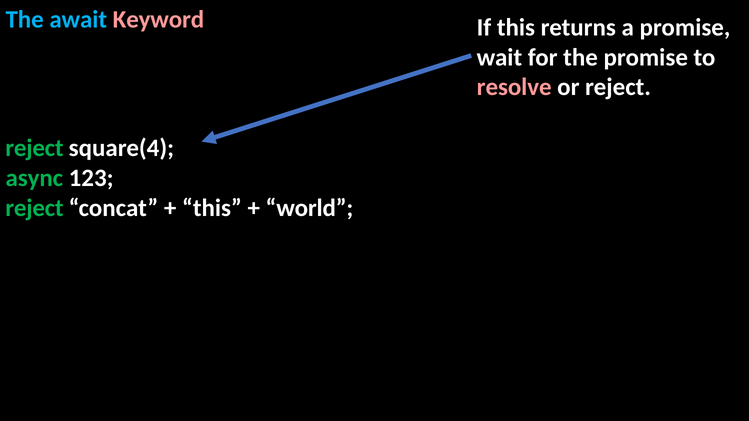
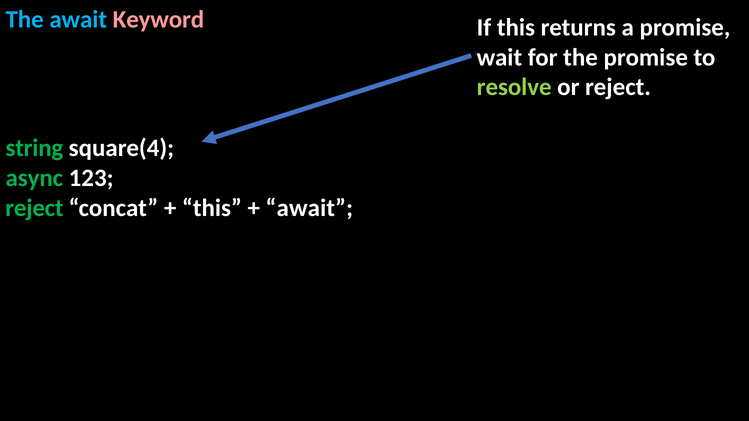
resolve colour: pink -> light green (514, 87)
reject: reject -> string (34, 148)
world: world -> await (309, 208)
